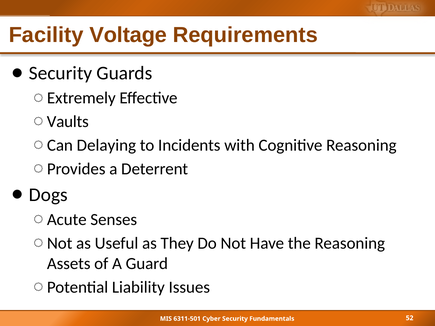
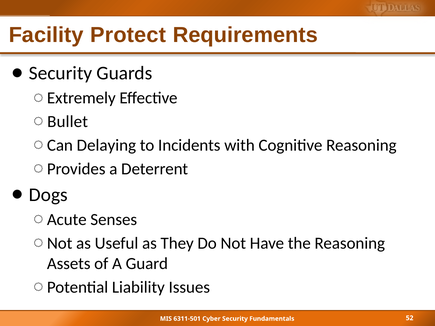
Voltage: Voltage -> Protect (128, 35)
Vaults: Vaults -> Bullet (68, 122)
